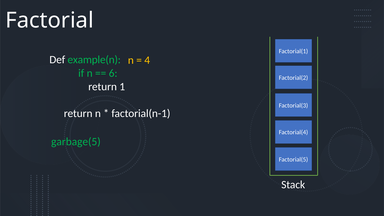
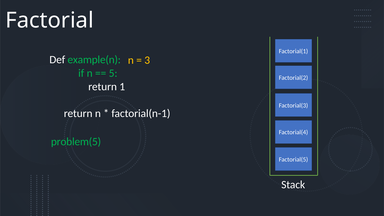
4: 4 -> 3 (147, 60)
6: 6 -> 5 (113, 73)
garbage(5: garbage(5 -> problem(5 (76, 142)
